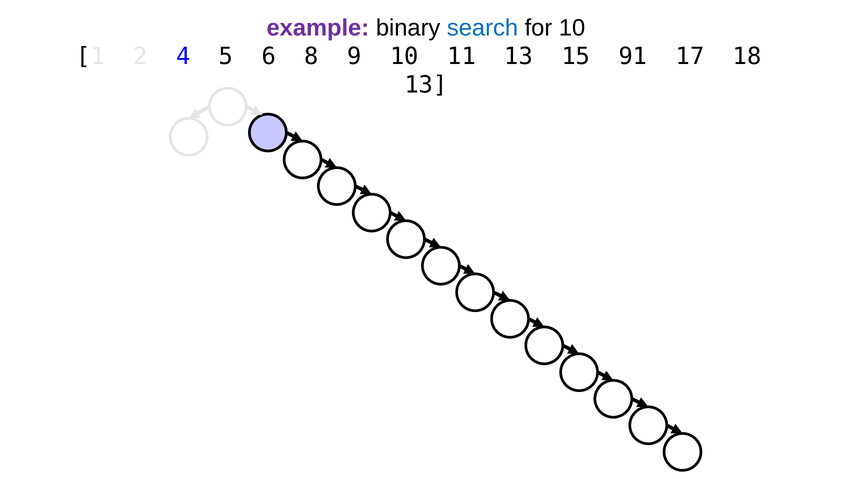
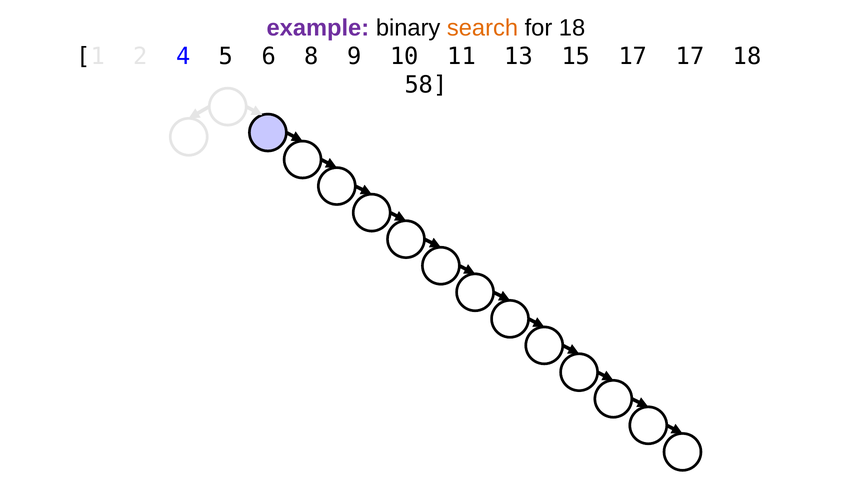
search colour: blue -> orange (483, 28)
for 10: 10 -> 18 (572, 28)
15 91: 91 -> 17 (633, 56)
13: 13 -> 58 (426, 85)
